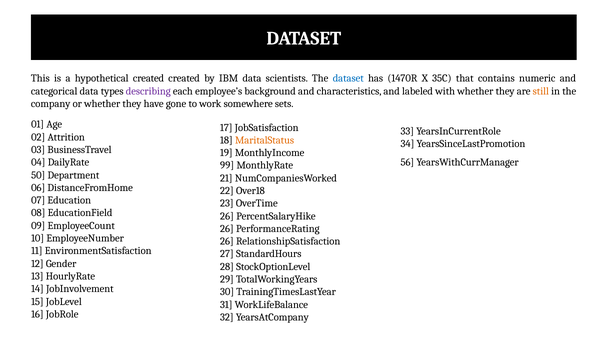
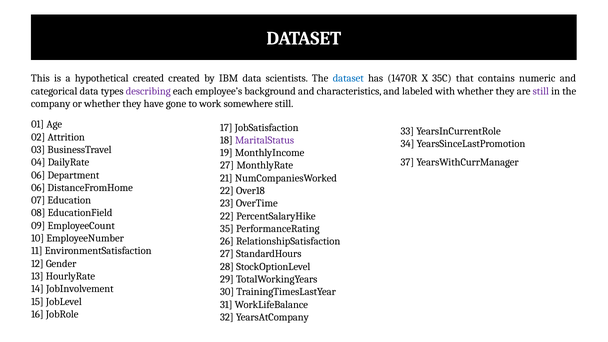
still colour: orange -> purple (541, 91)
somewhere sets: sets -> still (284, 104)
MaritalStatus colour: orange -> purple (265, 140)
56: 56 -> 37 (407, 162)
99: 99 -> 27 (227, 166)
50: 50 -> 06 (38, 175)
26: 26 -> 22 (227, 216)
26: 26 -> 35 (227, 229)
